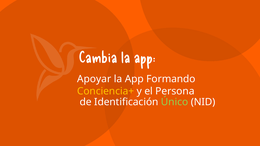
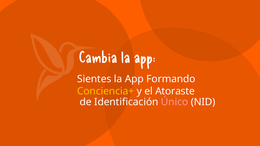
Apoyar: Apoyar -> Sientes (94, 79)
Persona: Persona -> Atoraste (175, 91)
Único colour: light green -> pink (175, 102)
